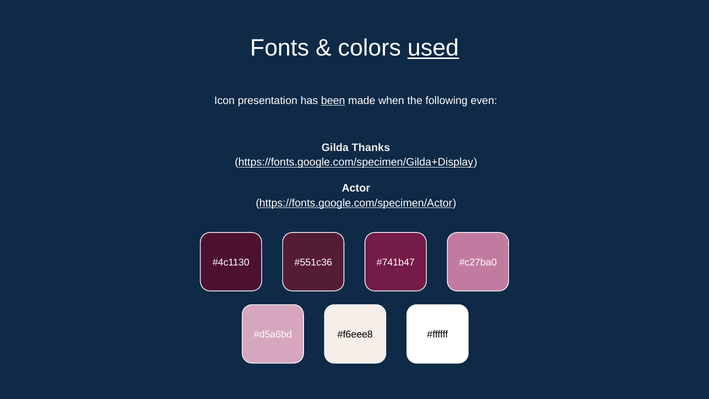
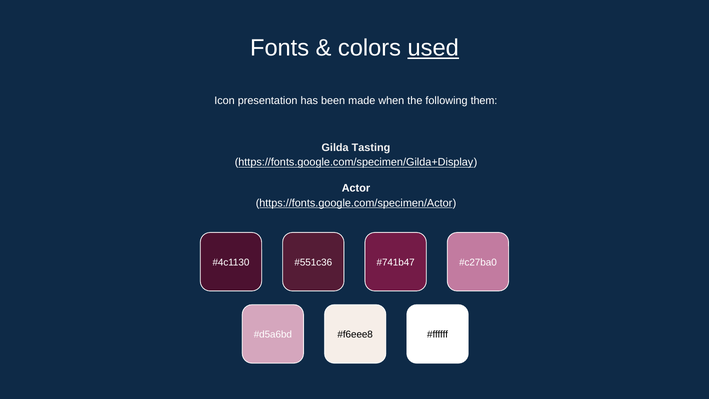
been underline: present -> none (333, 101)
even: even -> them (484, 101)
Thanks: Thanks -> Tasting (371, 147)
